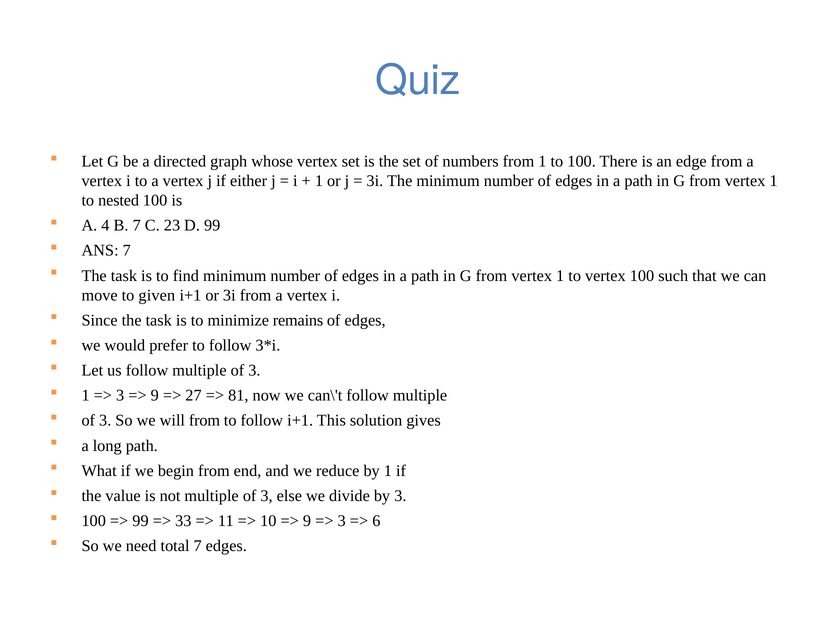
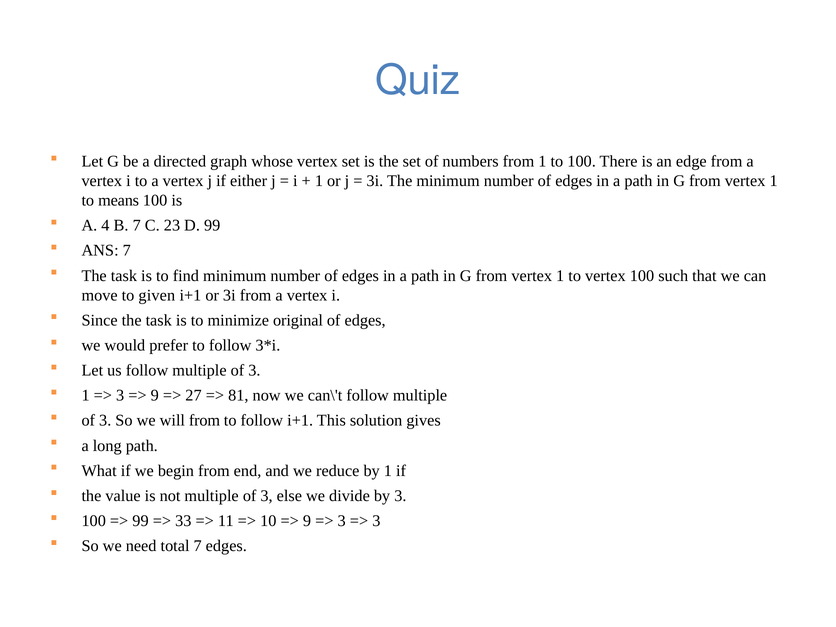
nested: nested -> means (119, 200)
remains: remains -> original (298, 320)
6: 6 -> 3 (376, 521)
